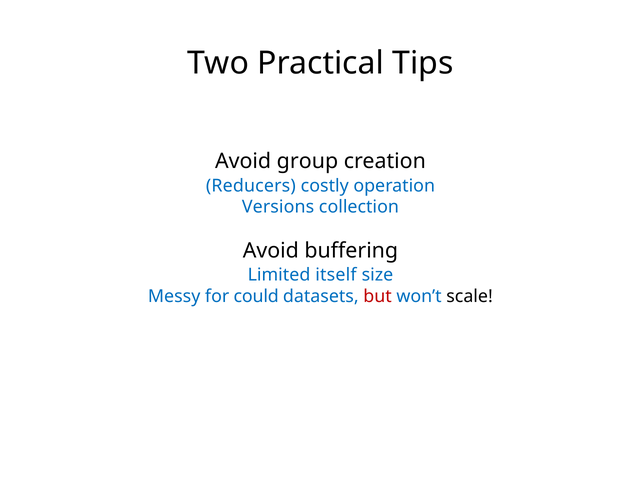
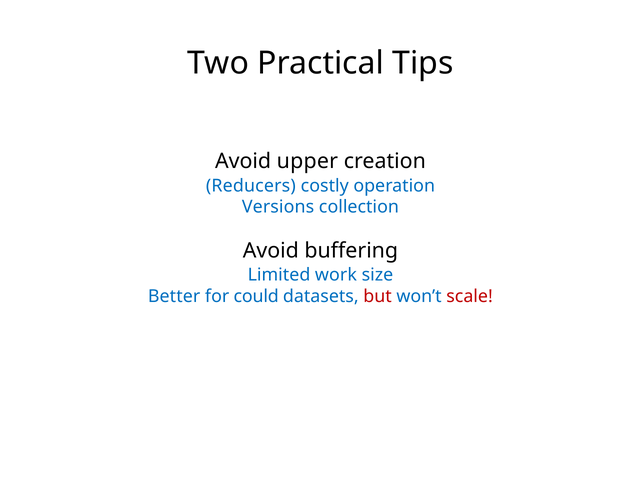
group: group -> upper (307, 162)
itself: itself -> work (336, 275)
Messy: Messy -> Better (174, 297)
scale colour: black -> red (470, 297)
